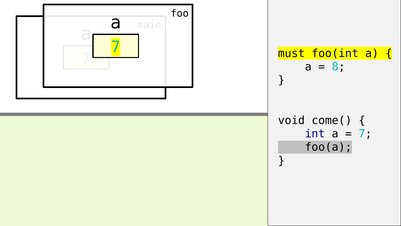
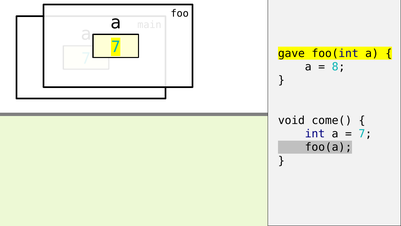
must: must -> gave (291, 53)
